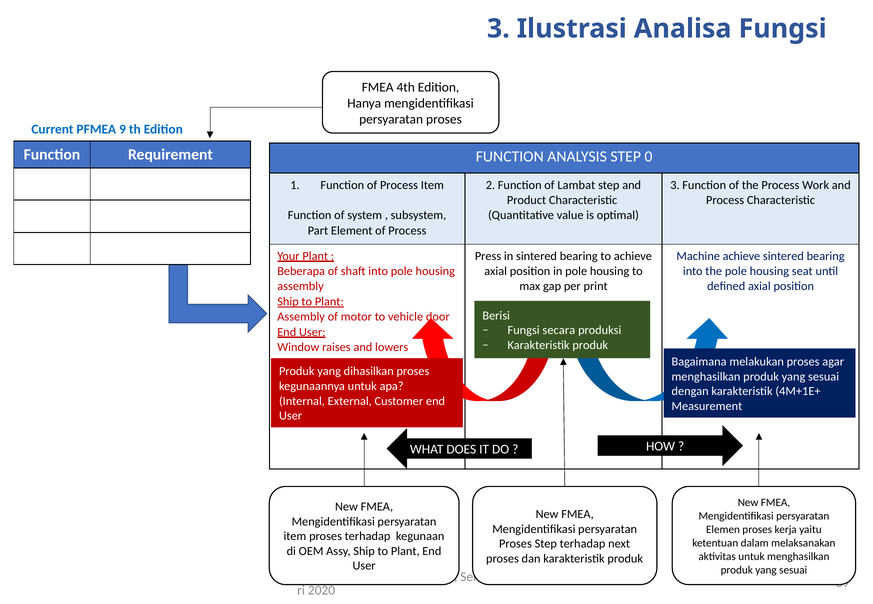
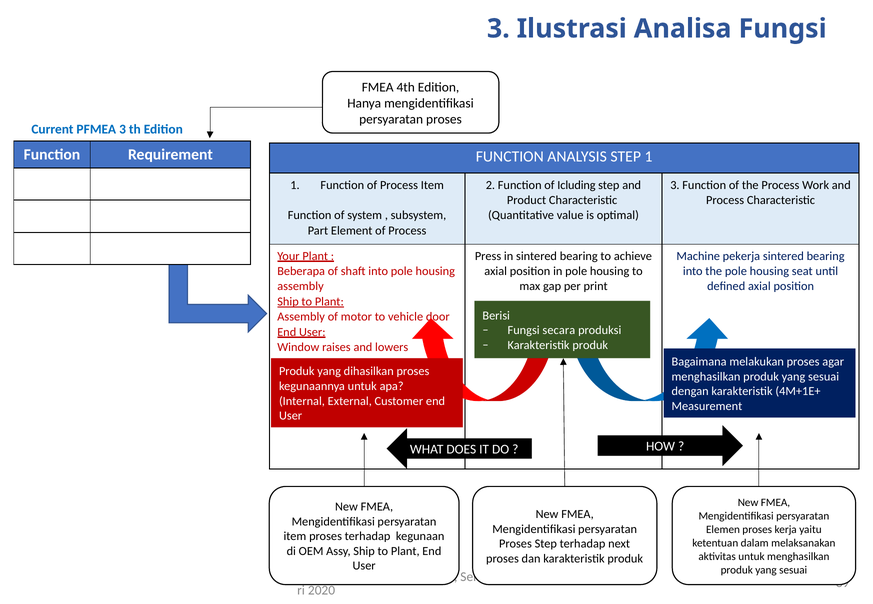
PFMEA 9: 9 -> 3 (123, 130)
STEP 0: 0 -> 1 (649, 157)
Lambat: Lambat -> Icluding (576, 185)
Machine achieve: achieve -> pekerja (741, 256)
